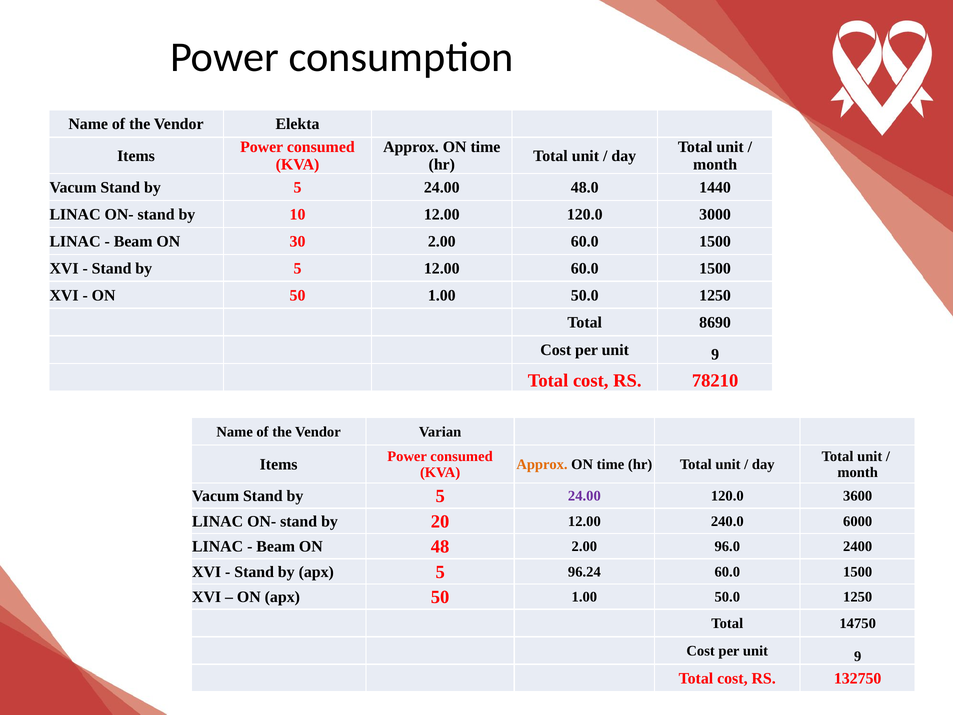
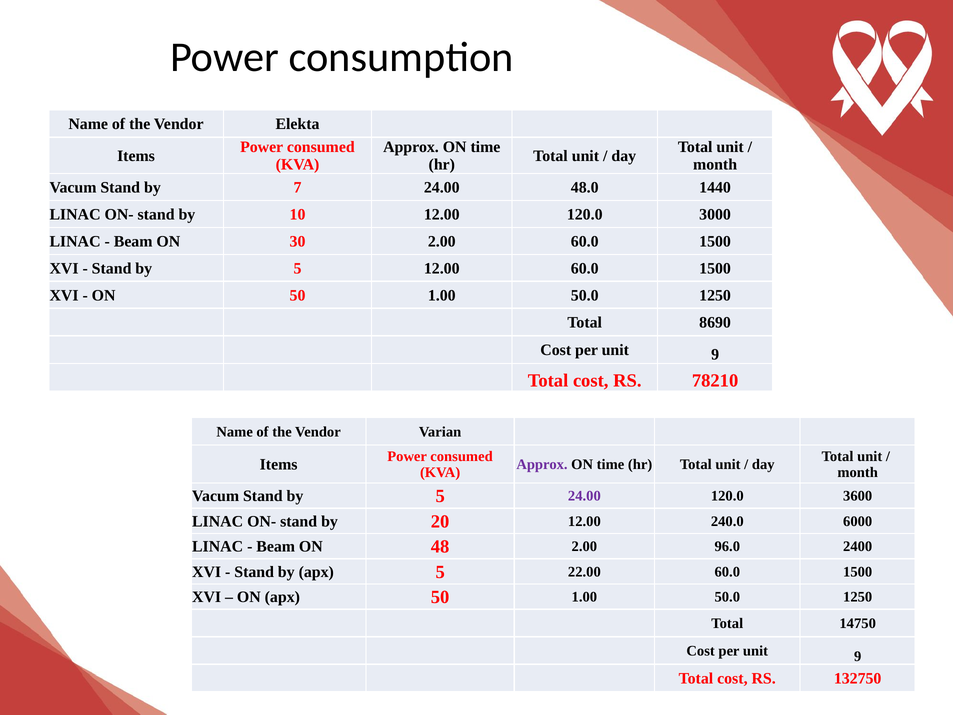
5: 5 -> 7 (298, 187)
Approx colour: orange -> purple (542, 464)
96.24: 96.24 -> 22.00 (584, 572)
